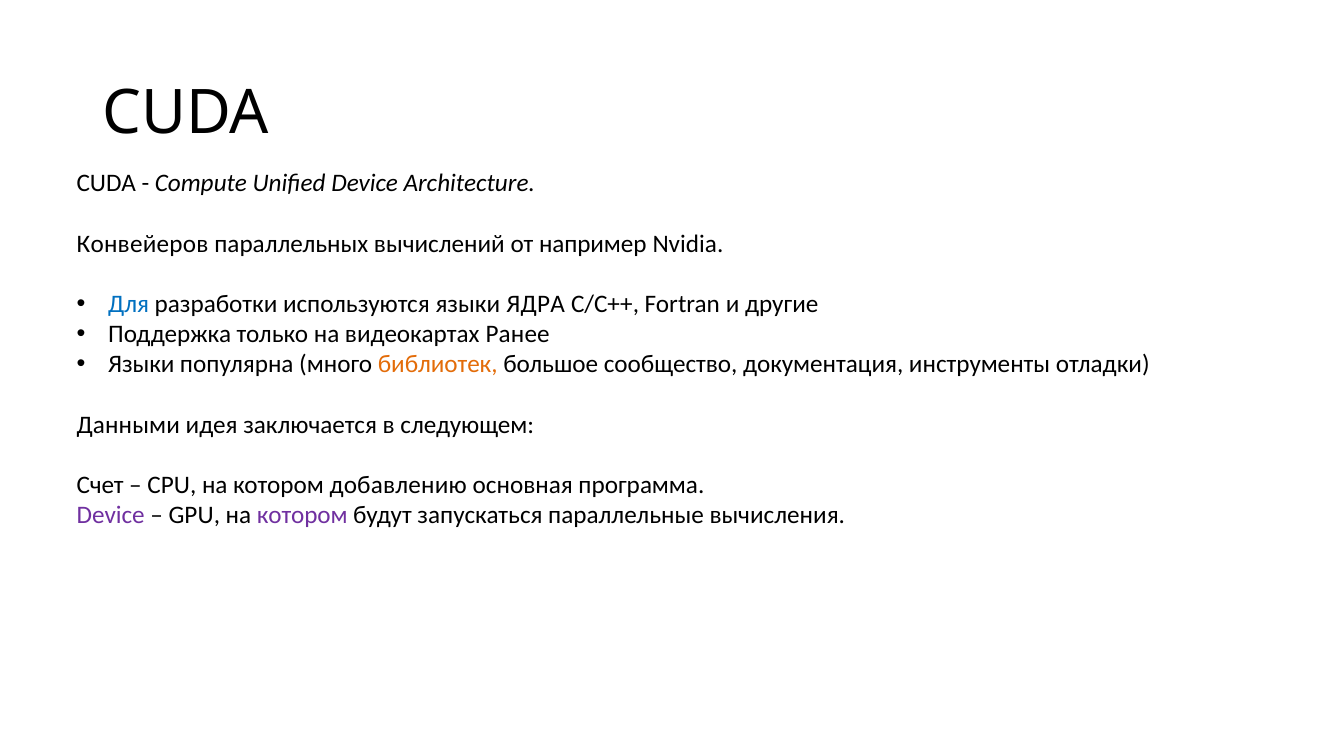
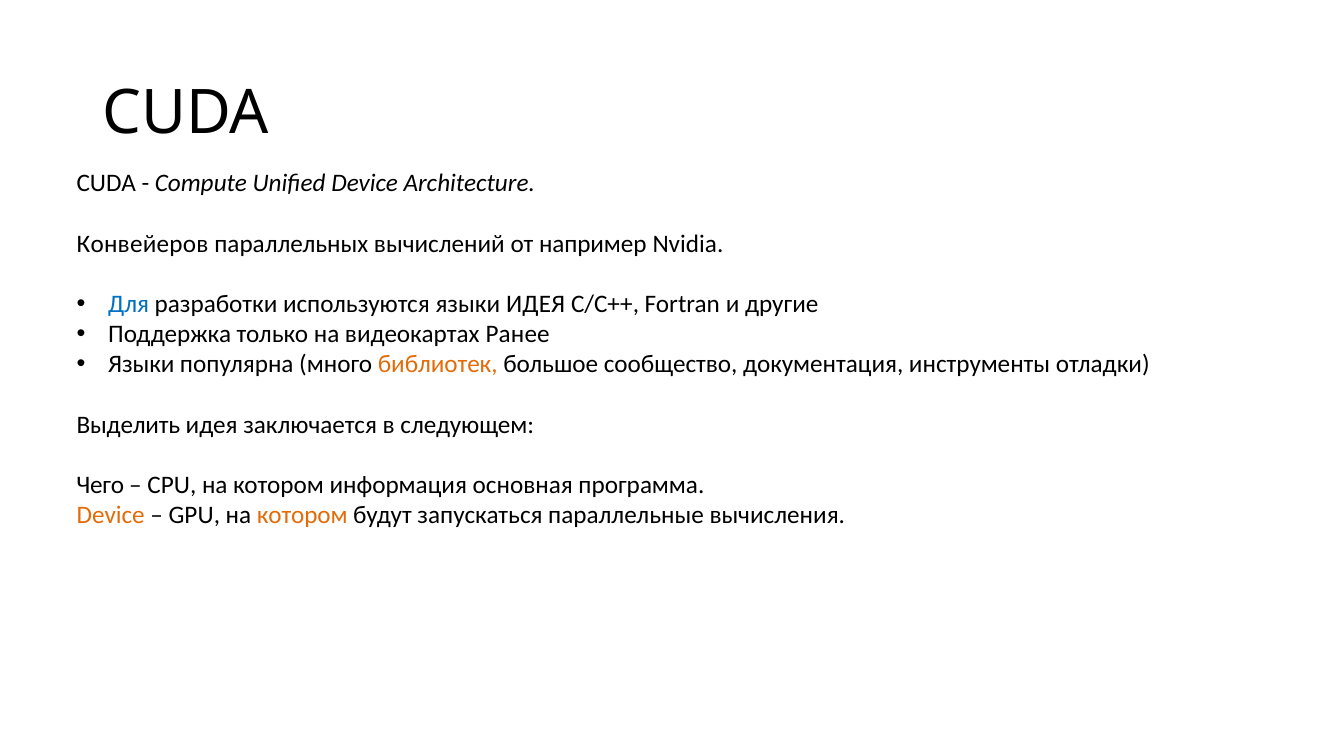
языки ЯДРА: ЯДРА -> ИДЕЯ (536, 304)
Данными: Данными -> Выделить (128, 425)
Счет: Счет -> Чего (100, 486)
добавлению: добавлению -> информация (398, 486)
Device colour: purple -> orange (111, 516)
котором colour: purple -> orange (302, 516)
